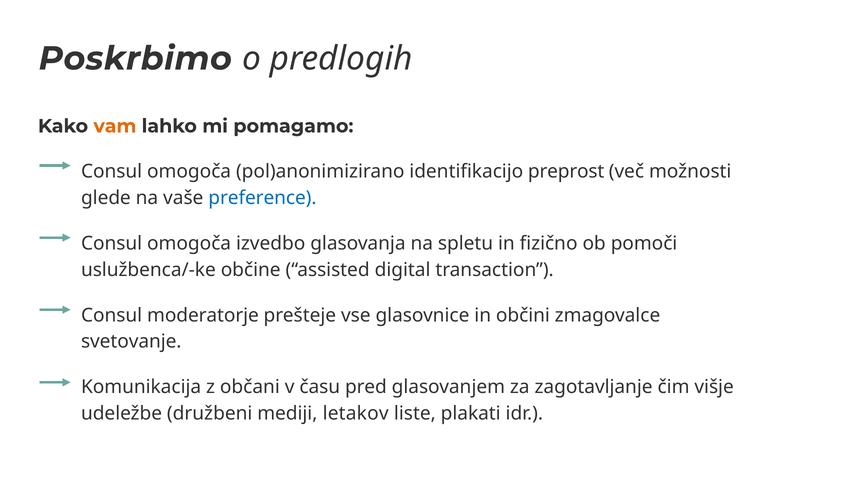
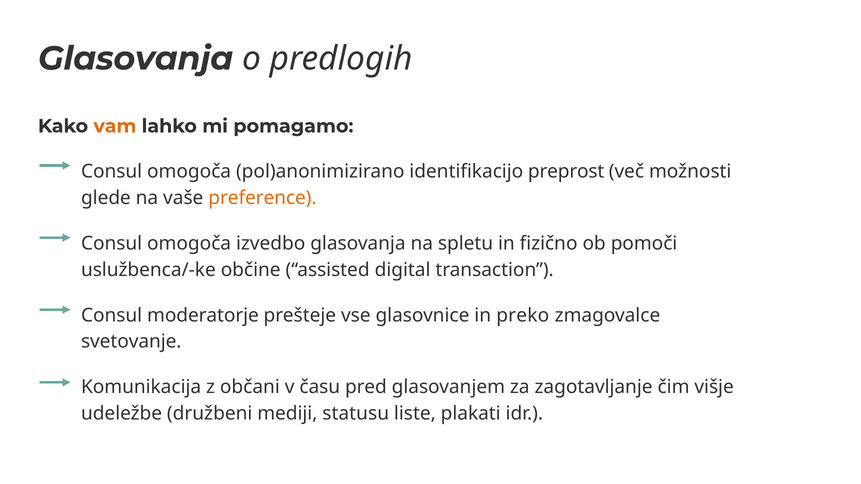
Poskrbimo: Poskrbimo -> Glasovanja (136, 59)
preference colour: blue -> orange (262, 198)
občini: občini -> preko (523, 315)
letakov: letakov -> statusu (356, 414)
